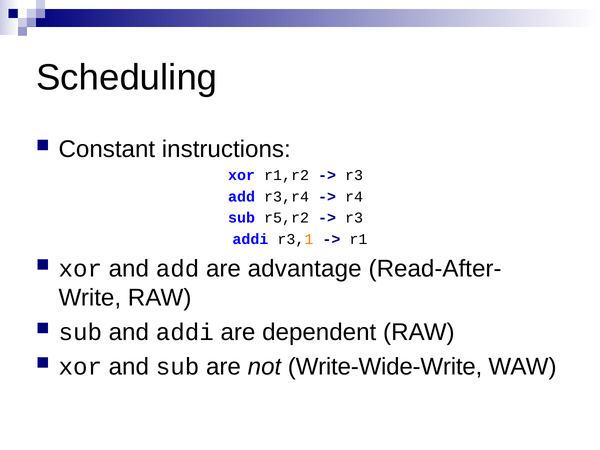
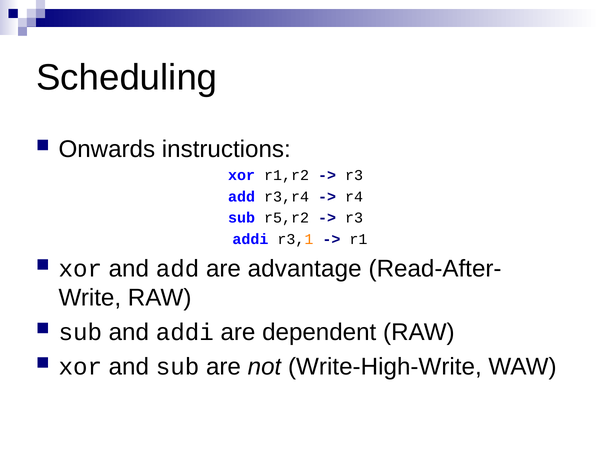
Constant: Constant -> Onwards (107, 149)
Write-Wide-Write: Write-Wide-Write -> Write-High-Write (385, 367)
